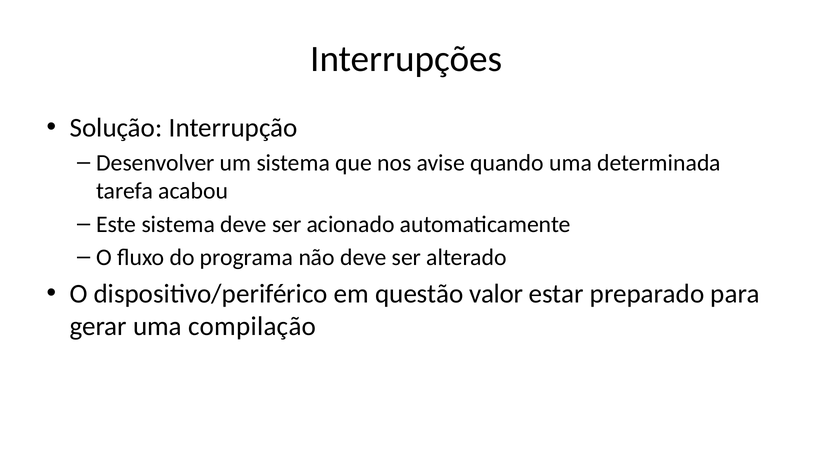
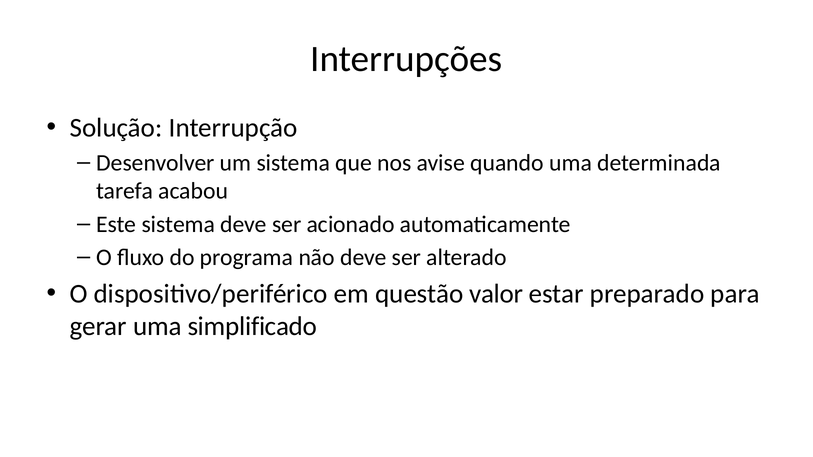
compilação: compilação -> simplificado (252, 326)
